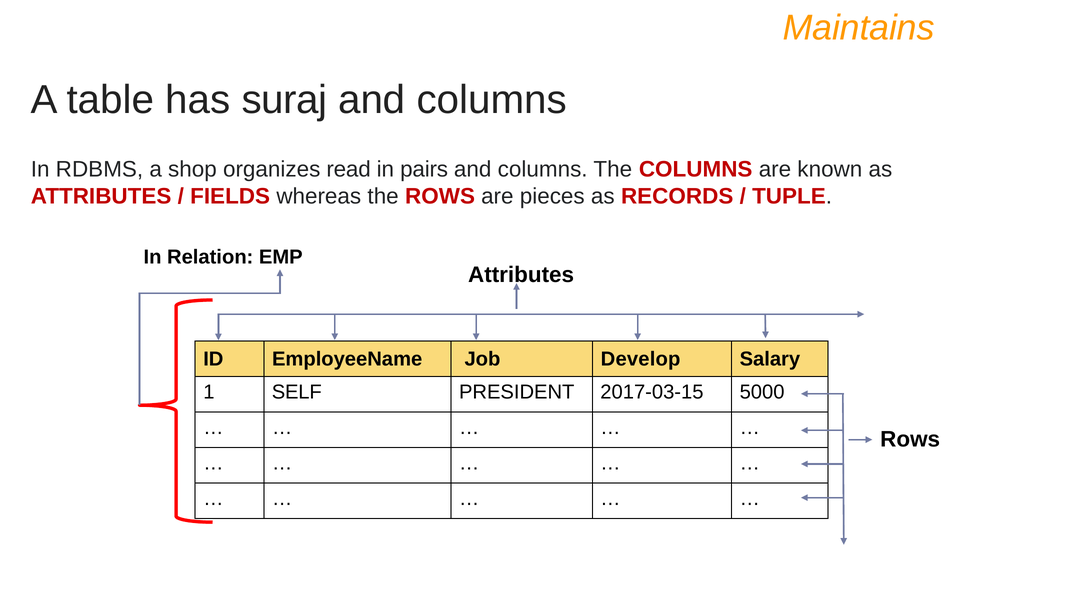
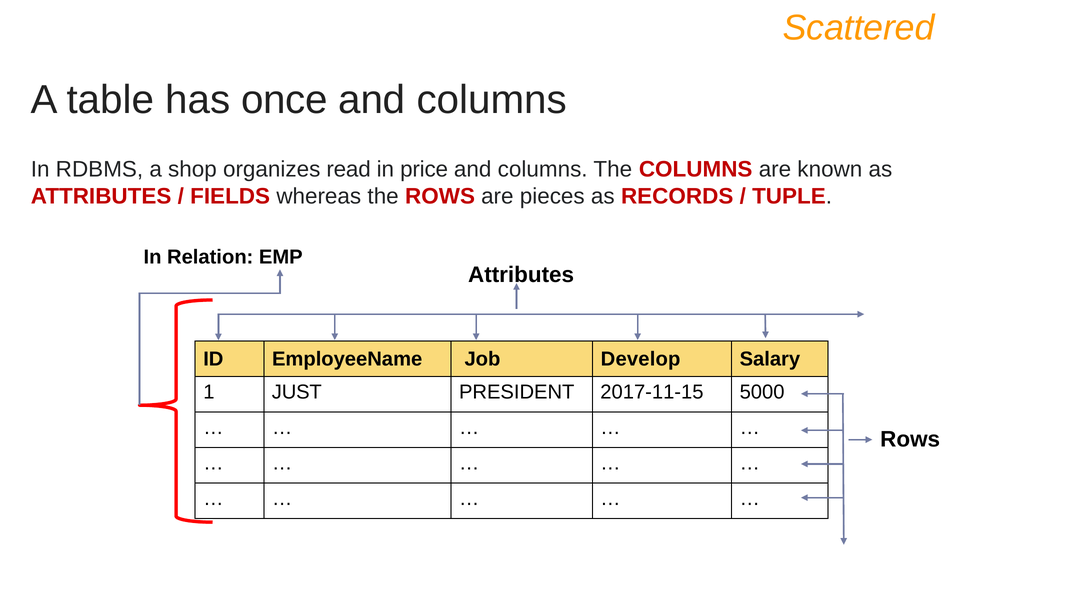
Maintains: Maintains -> Scattered (859, 28)
suraj: suraj -> once (284, 100)
pairs: pairs -> price (424, 169)
SELF: SELF -> JUST (297, 392)
2017-03-15: 2017-03-15 -> 2017-11-15 (652, 392)
